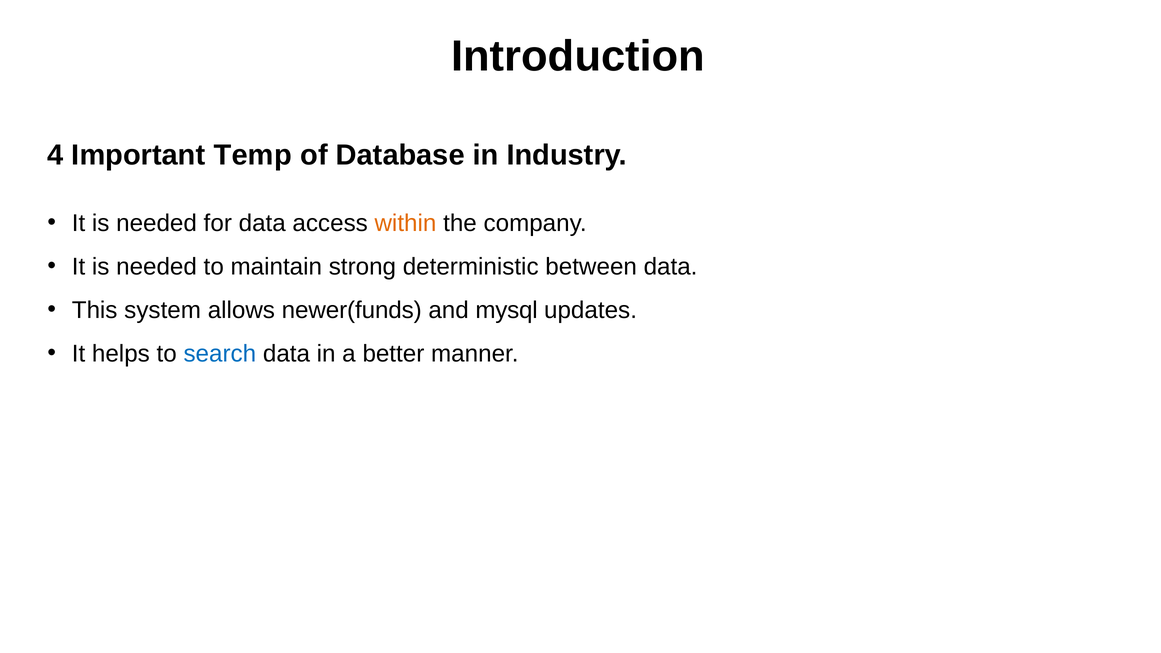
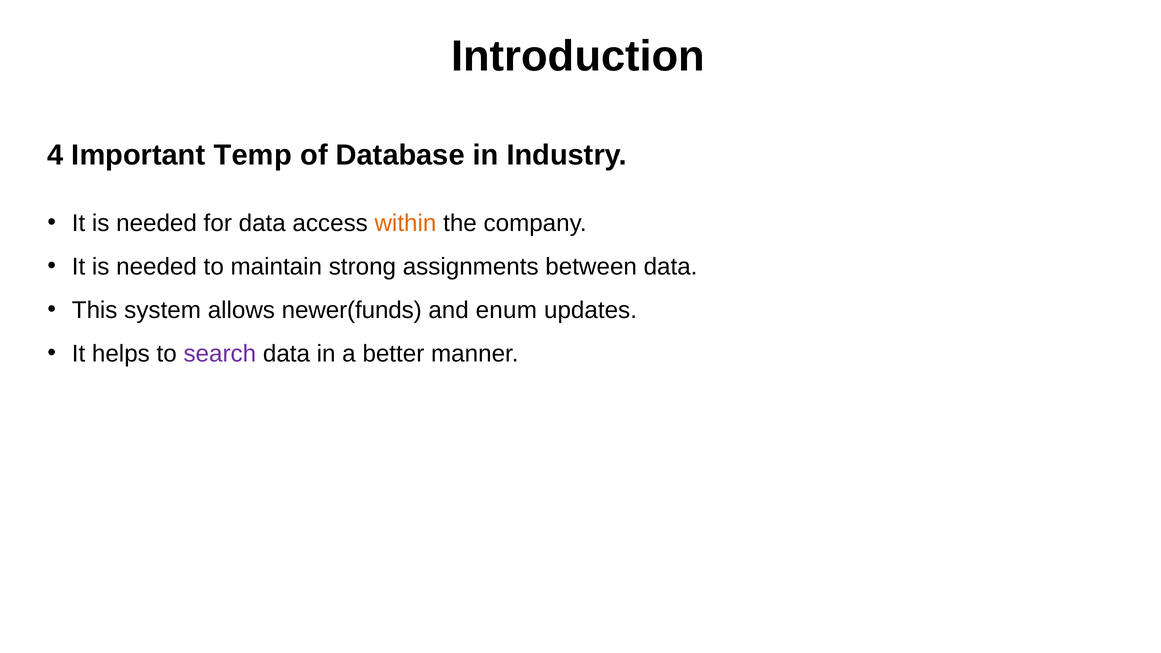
deterministic: deterministic -> assignments (471, 267)
mysql: mysql -> enum (506, 310)
search colour: blue -> purple (220, 354)
